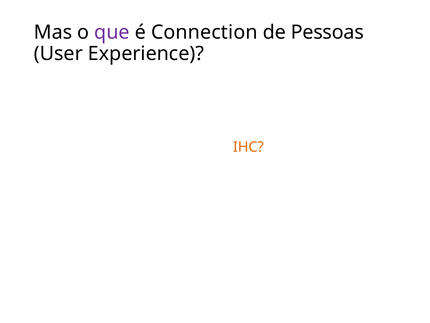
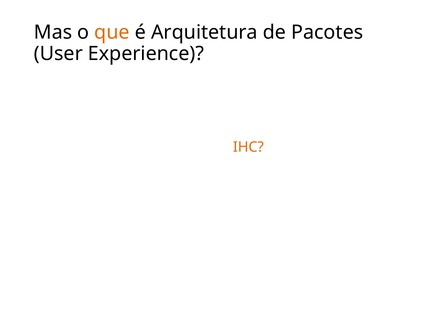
que colour: purple -> orange (112, 32)
é Connection: Connection -> Arquitetura (204, 32)
Pessoas: Pessoas -> Pacotes (327, 32)
